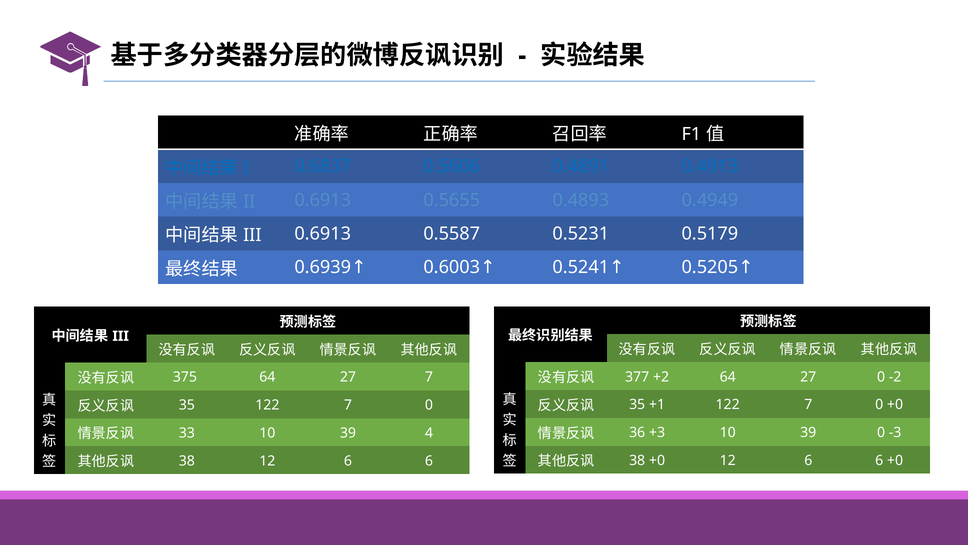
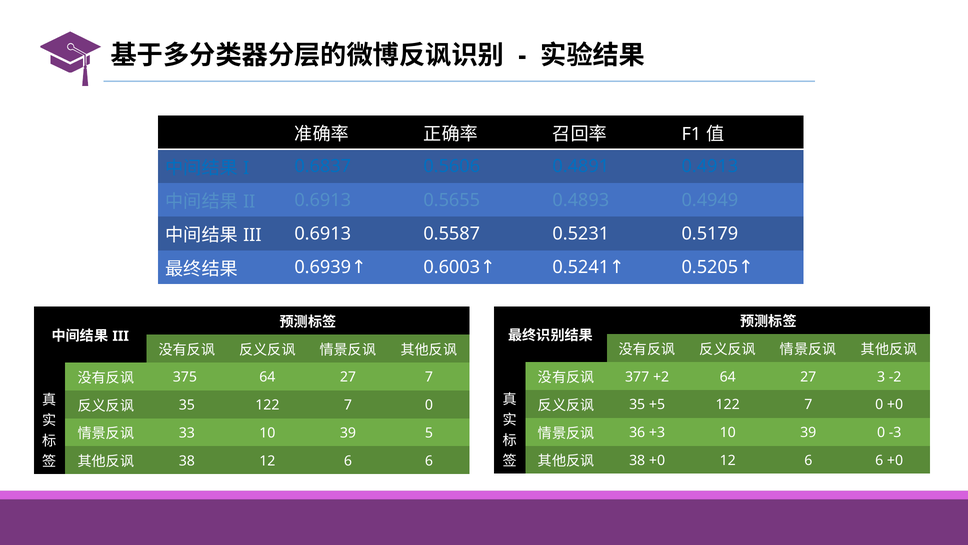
27 0: 0 -> 3 (881, 377)
+1: +1 -> +5 (657, 404)
4: 4 -> 5 (429, 433)
